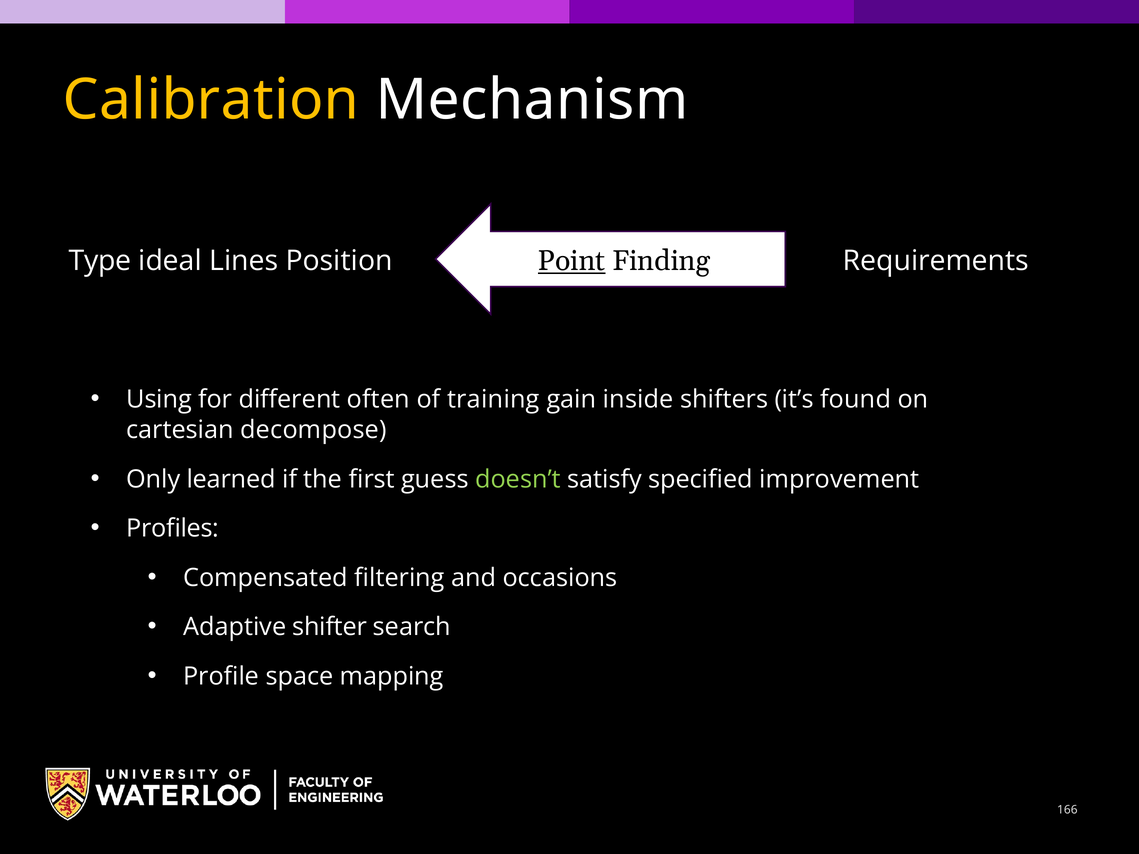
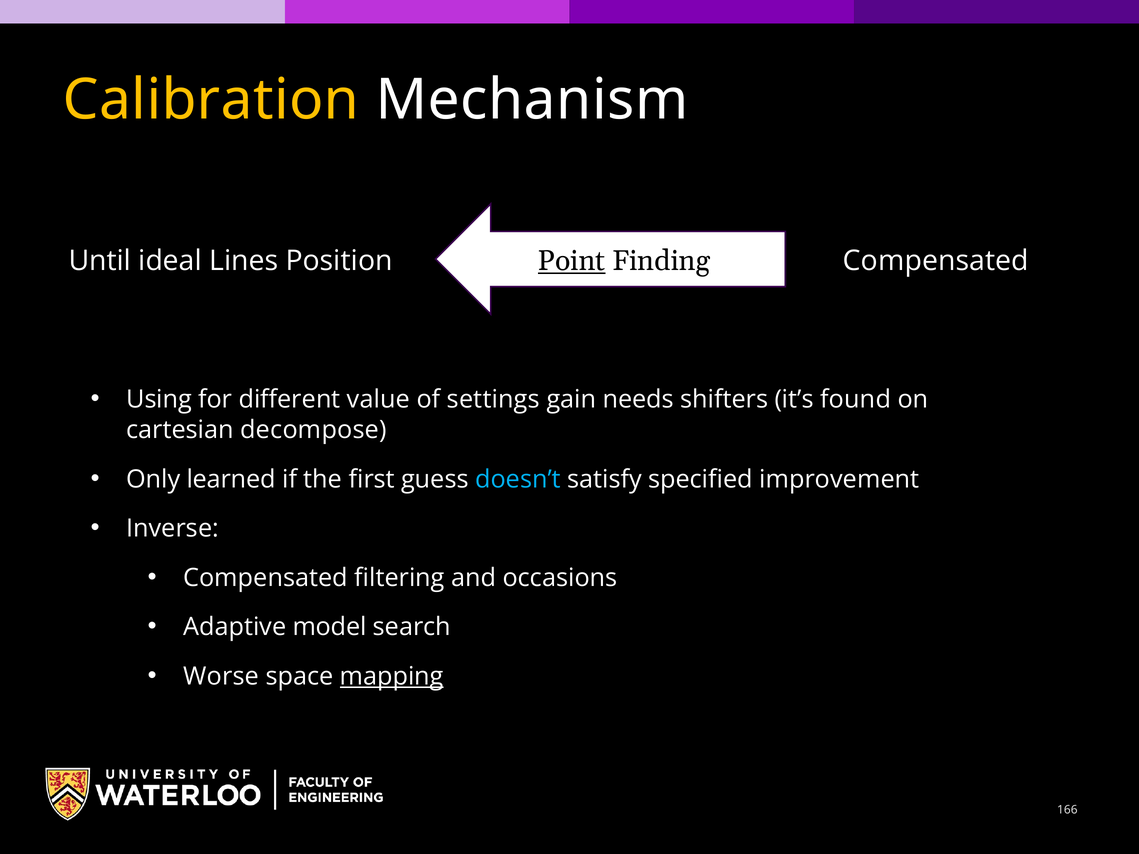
Type: Type -> Until (100, 261)
Finding Requirements: Requirements -> Compensated (936, 261)
often: often -> value (379, 400)
training: training -> settings (493, 400)
inside: inside -> needs (638, 400)
doesn’t colour: light green -> light blue (518, 479)
Profiles: Profiles -> Inverse (173, 529)
shifter: shifter -> model (330, 627)
Profile: Profile -> Worse (221, 677)
mapping underline: none -> present (392, 677)
